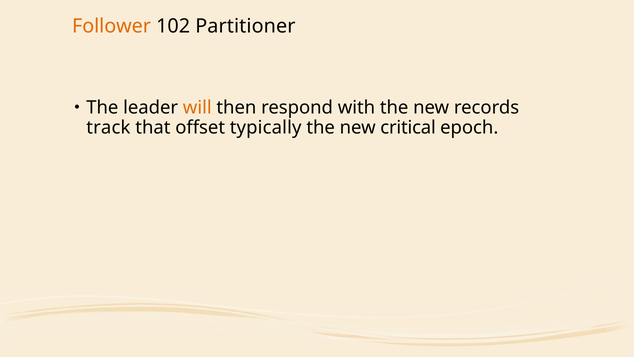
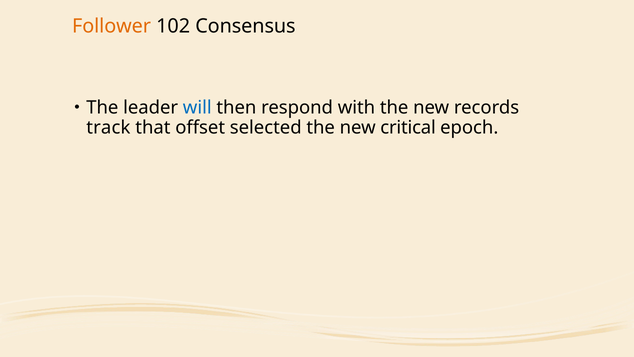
Partitioner: Partitioner -> Consensus (245, 26)
will colour: orange -> blue (197, 107)
typically: typically -> selected (266, 127)
